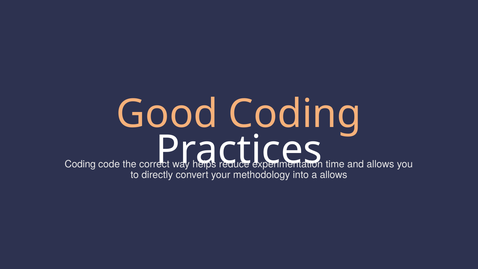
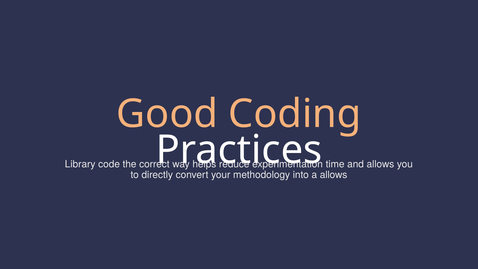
Coding: Coding -> Library (80, 164)
